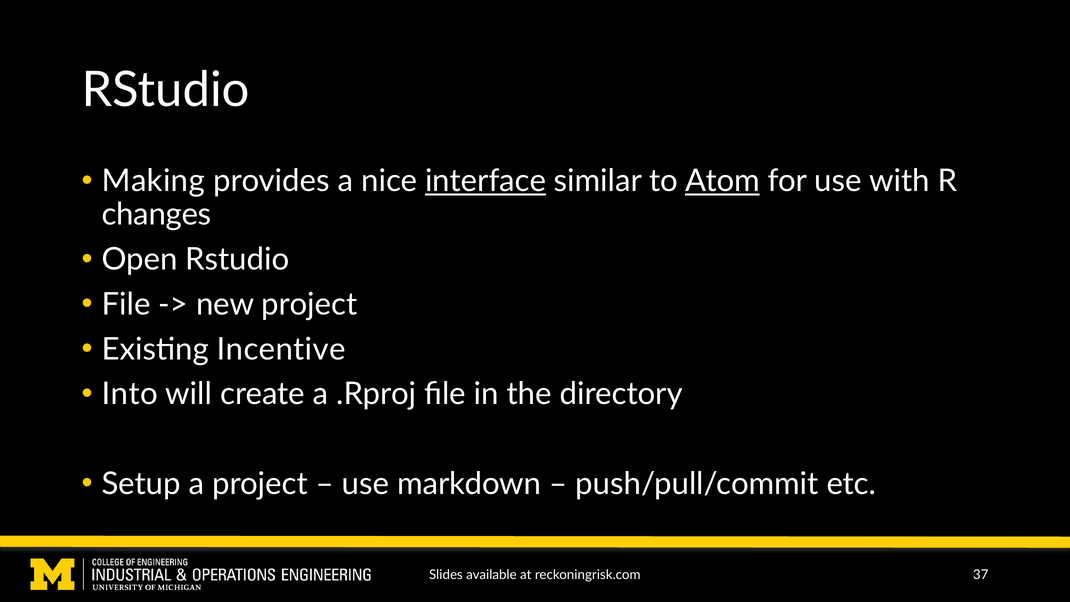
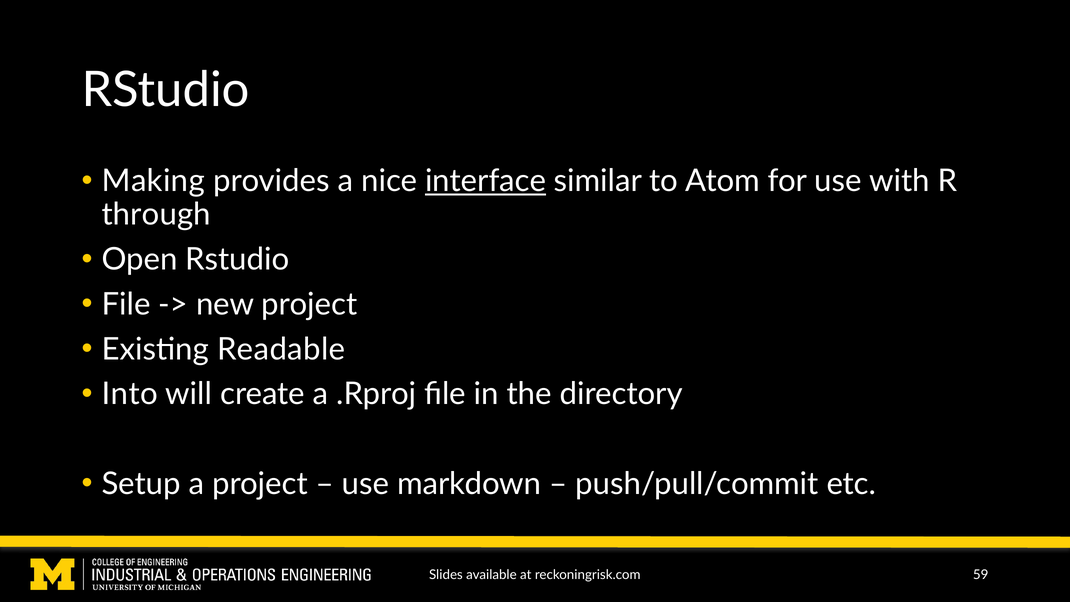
Atom underline: present -> none (723, 181)
changes: changes -> through (156, 215)
Incentive: Incentive -> Readable (281, 349)
37: 37 -> 59 (981, 575)
